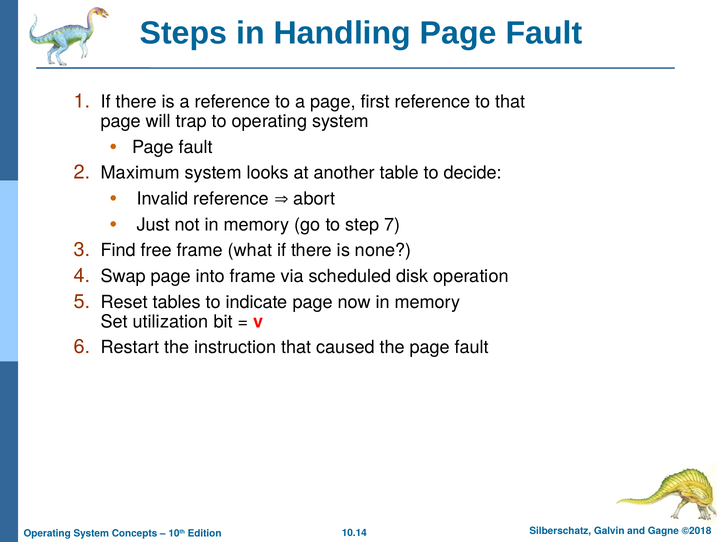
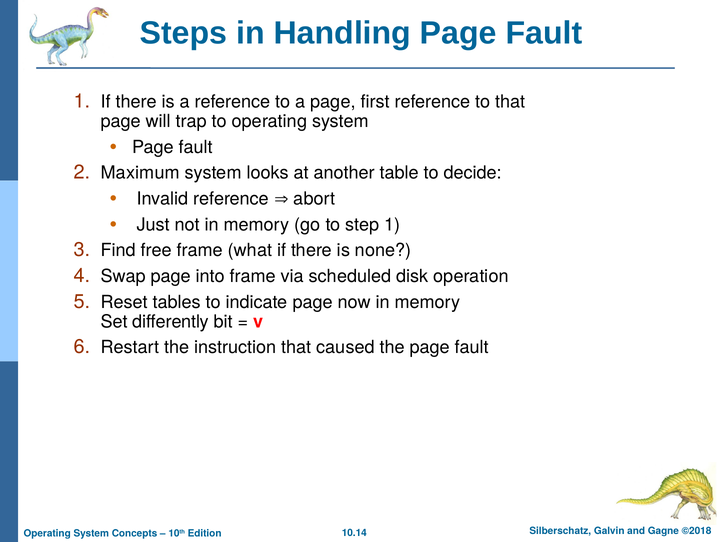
step 7: 7 -> 1 (392, 225)
utilization: utilization -> differently (171, 322)
